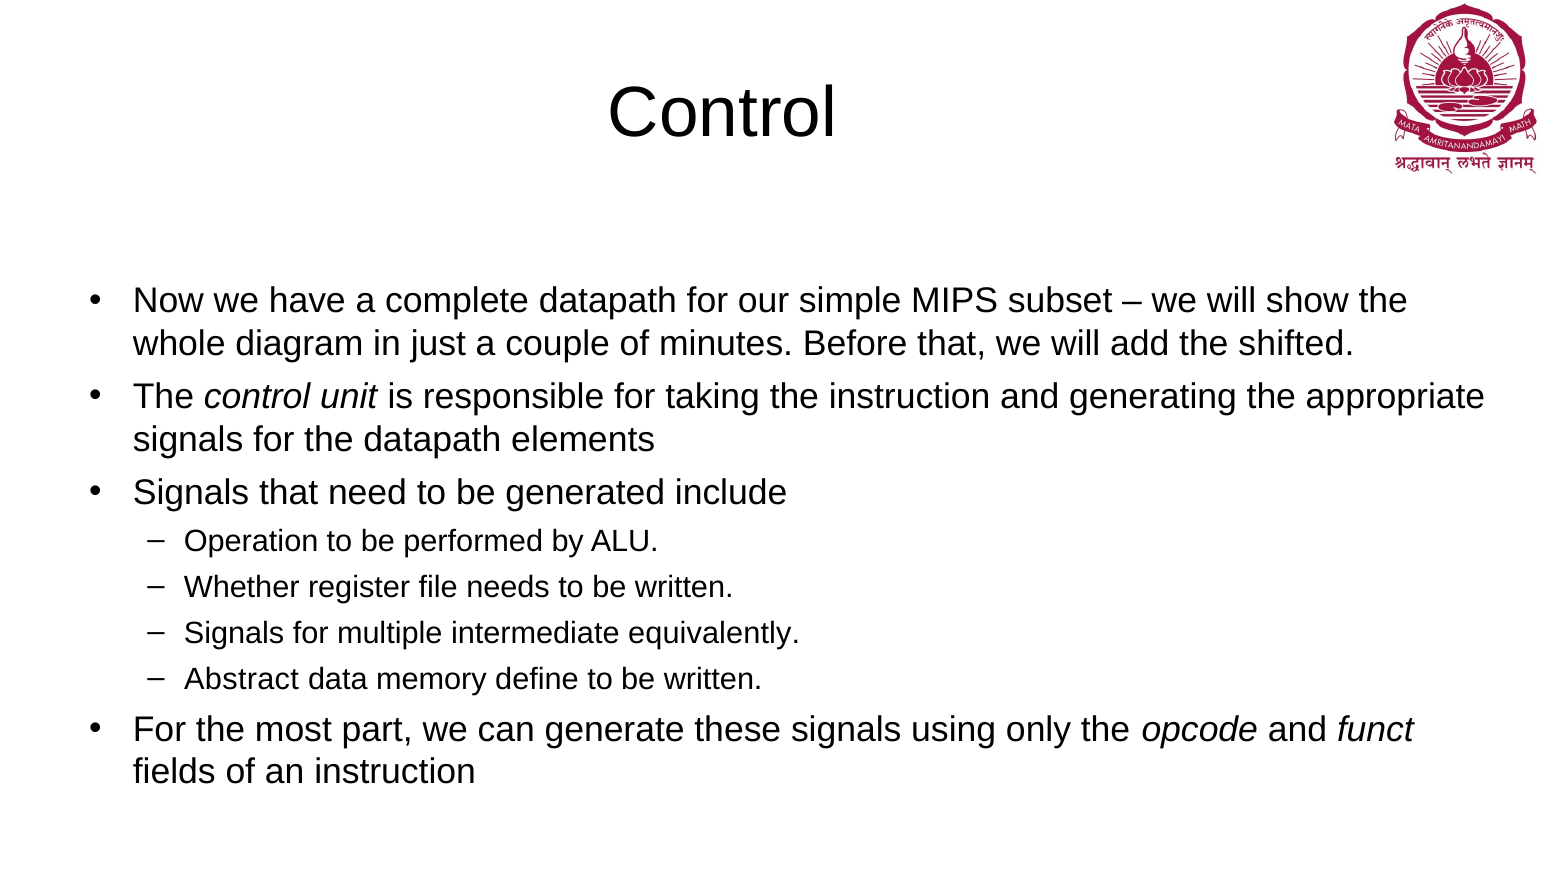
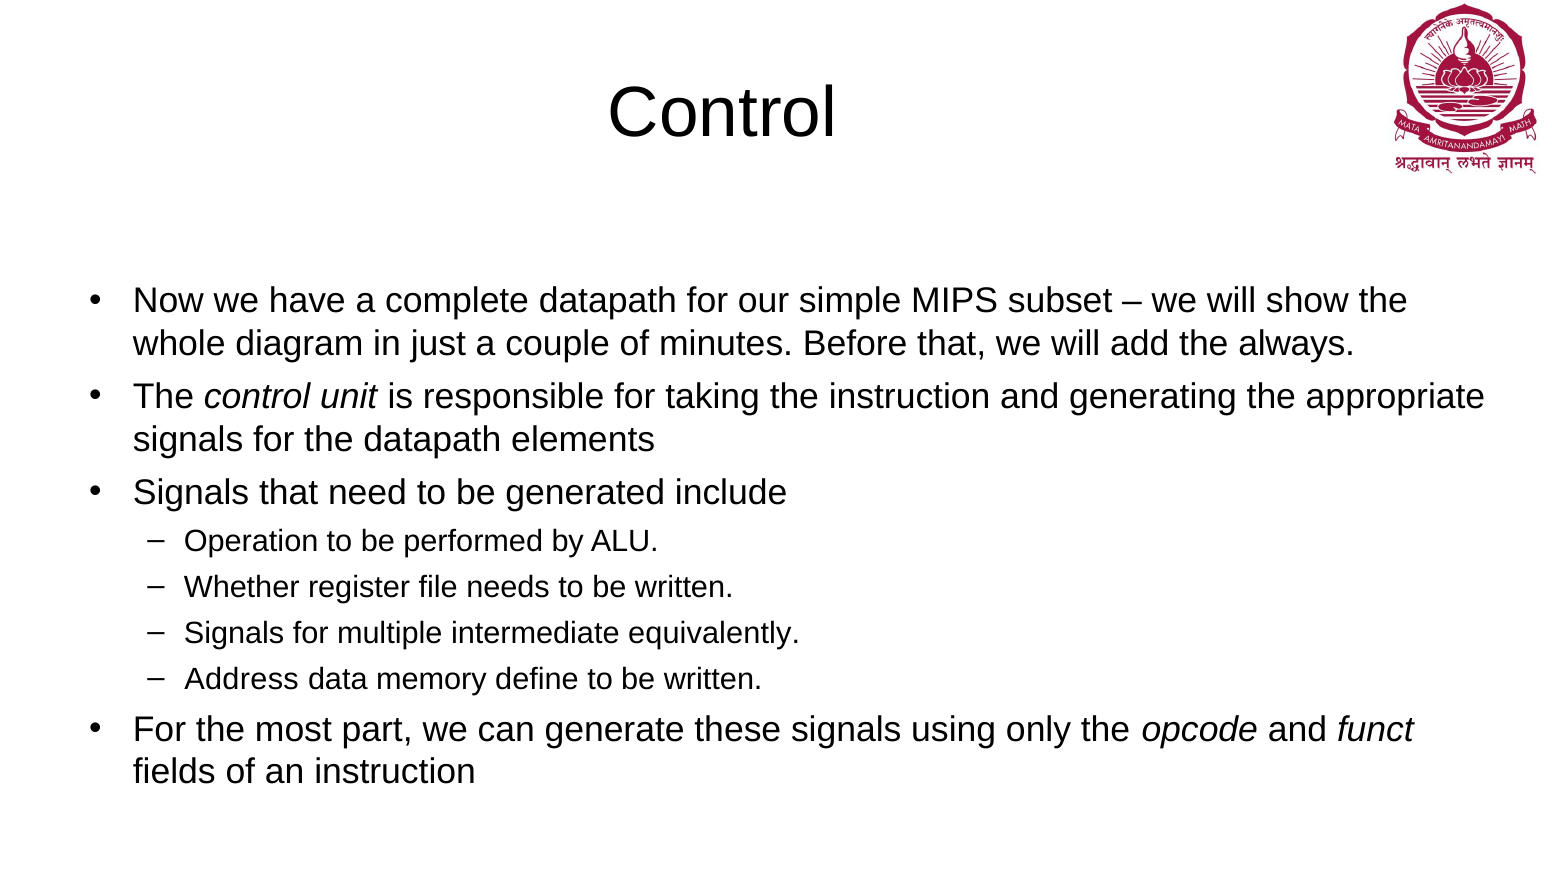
shifted: shifted -> always (1297, 344)
Abstract: Abstract -> Address (242, 679)
